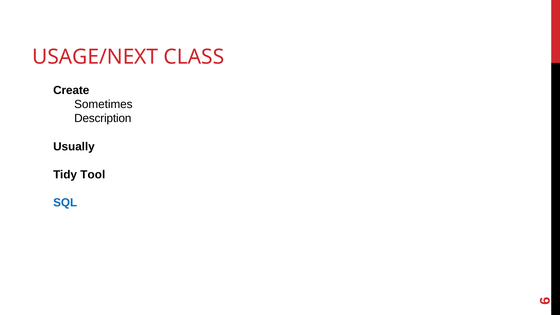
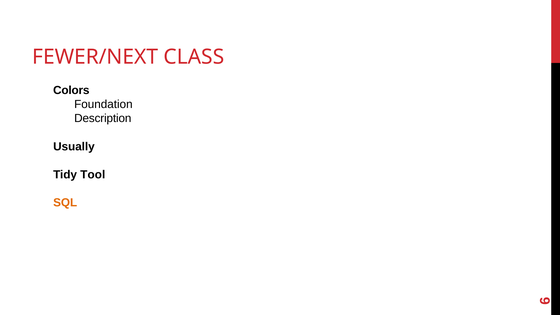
USAGE/NEXT: USAGE/NEXT -> FEWER/NEXT (95, 57)
Create: Create -> Colors (71, 90)
Sometimes: Sometimes -> Foundation (103, 104)
SQL colour: blue -> orange (65, 203)
